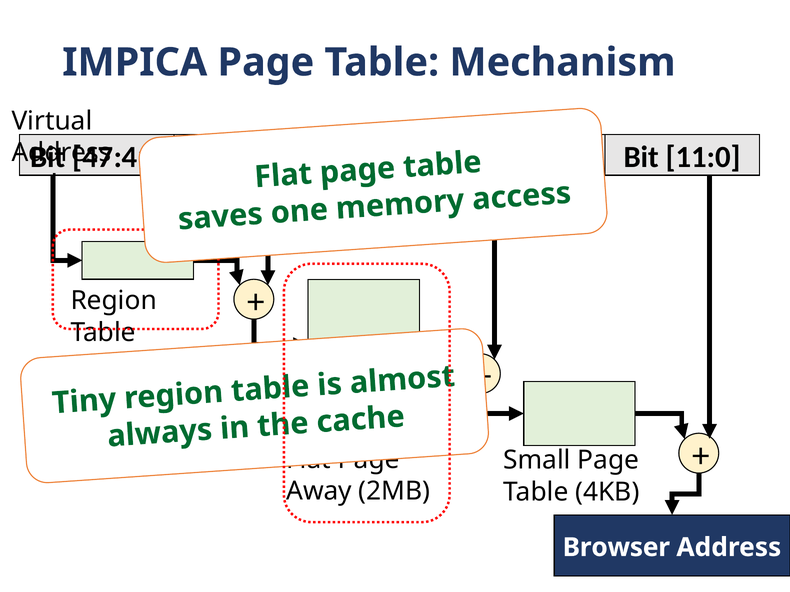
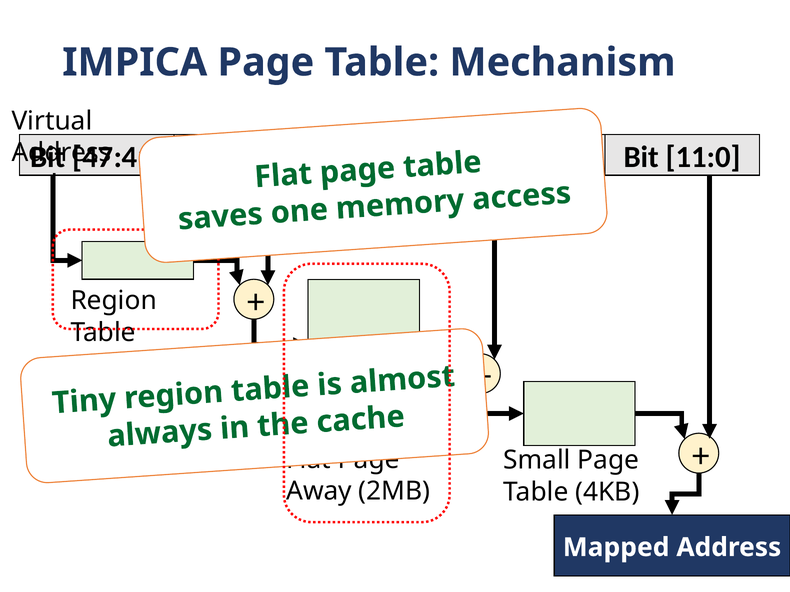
Browser: Browser -> Mapped (616, 548)
